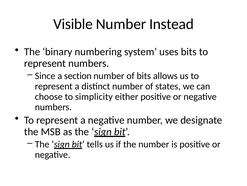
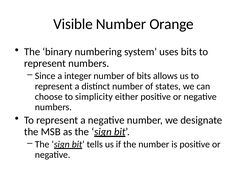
Instead: Instead -> Orange (172, 24)
section: section -> integer (78, 76)
